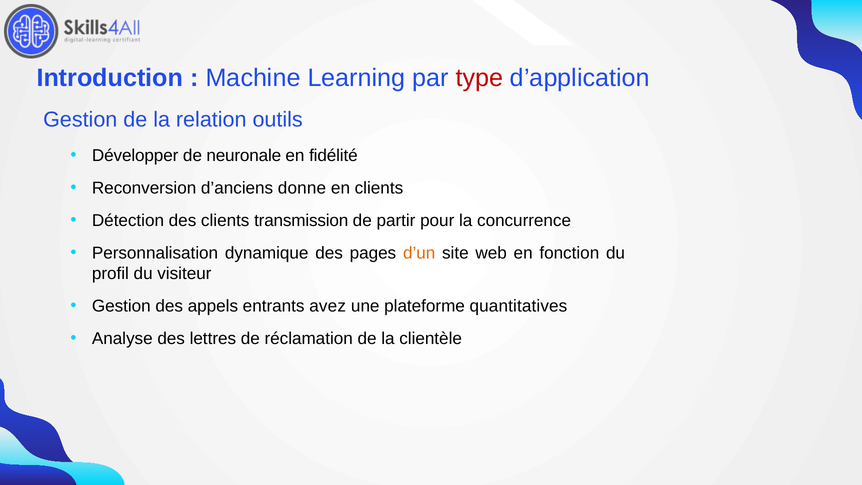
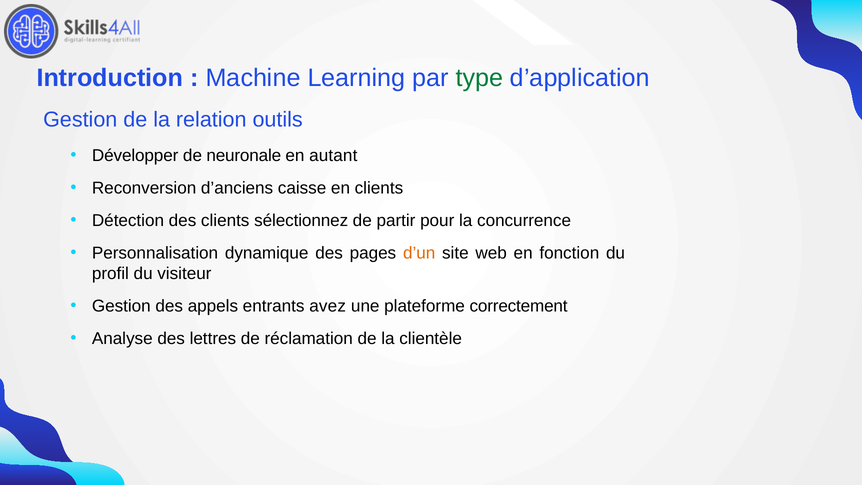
type colour: red -> green (479, 78)
fidélité: fidélité -> autant (333, 156)
donne: donne -> caisse (302, 188)
transmission: transmission -> sélectionnez (301, 221)
quantitatives: quantitatives -> correctement (519, 306)
